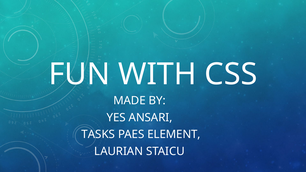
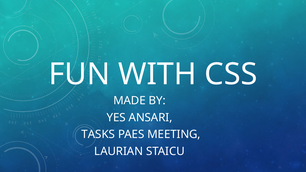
ELEMENT: ELEMENT -> MEETING (174, 135)
